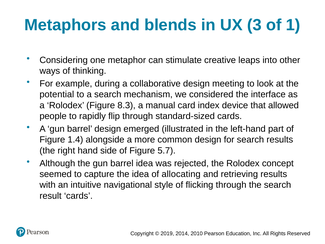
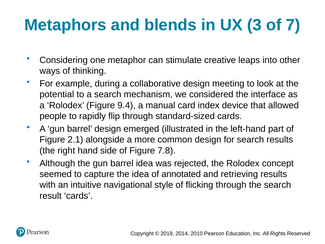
1: 1 -> 7 (293, 25)
8.3: 8.3 -> 9.4 (127, 105)
1.4: 1.4 -> 2.1 (75, 140)
5.7: 5.7 -> 7.8 (167, 150)
allocating: allocating -> annotated (181, 174)
